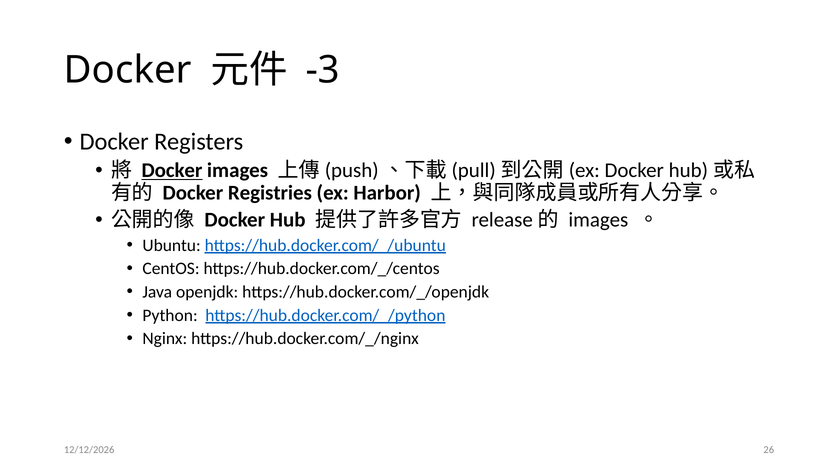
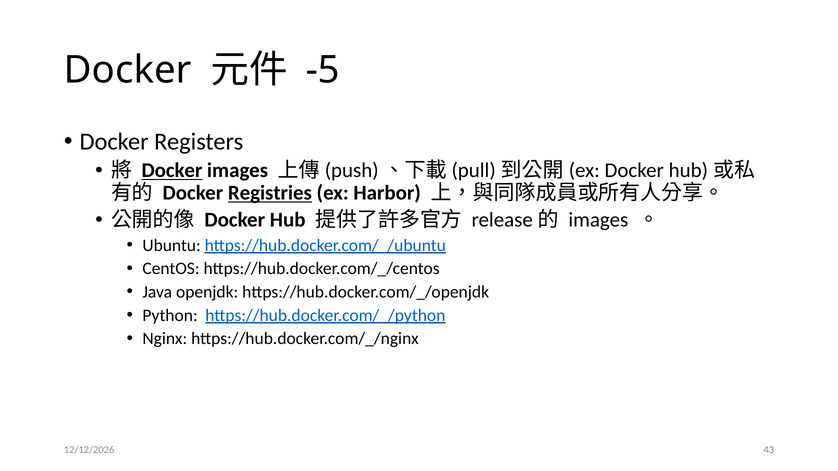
-3: -3 -> -5 (323, 70)
Registries underline: none -> present (270, 193)
26: 26 -> 43 (769, 450)
